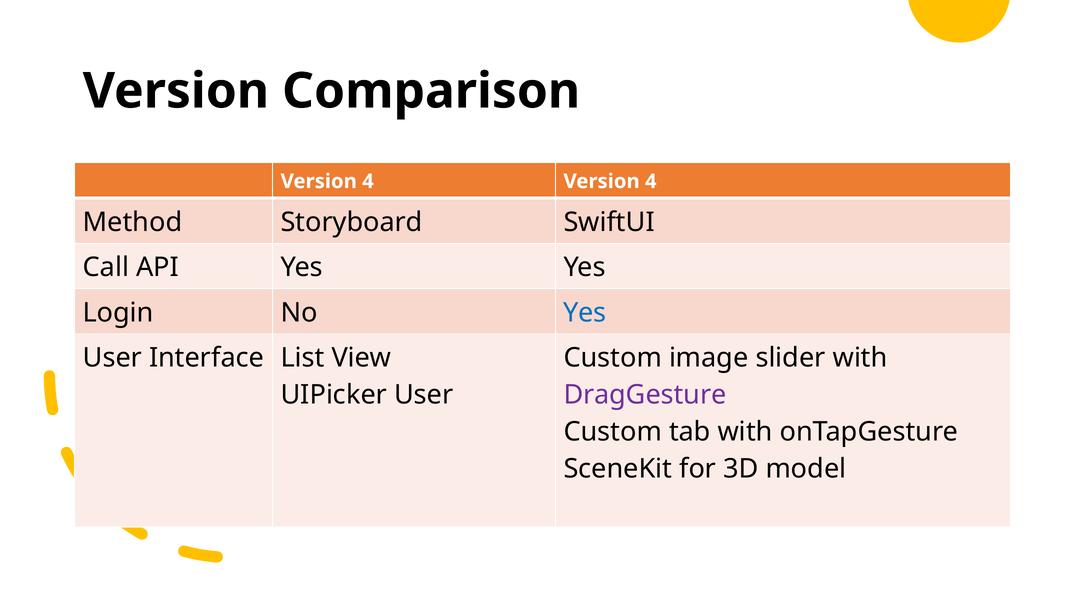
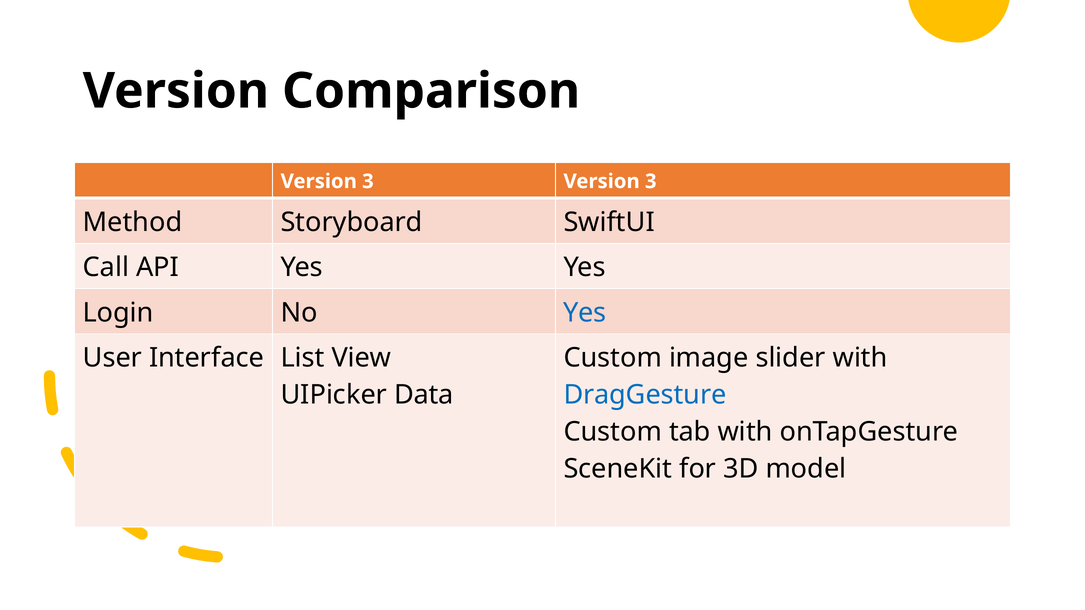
4: 4 -> 3 (368, 182)
4: 4 -> 3 (651, 182)
UIPicker User: User -> Data (424, 395)
DragGesture colour: purple -> blue (645, 395)
